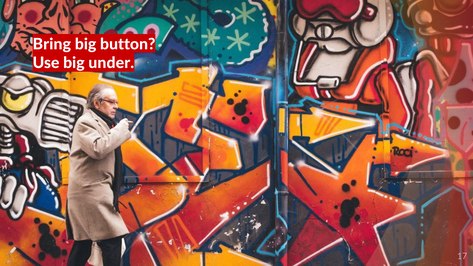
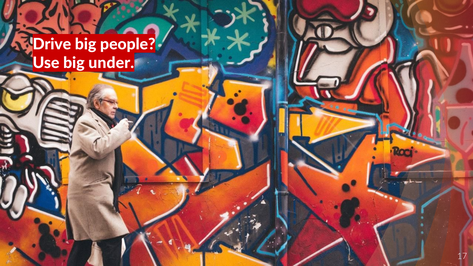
Bring: Bring -> Drive (52, 44)
button: button -> people (128, 44)
